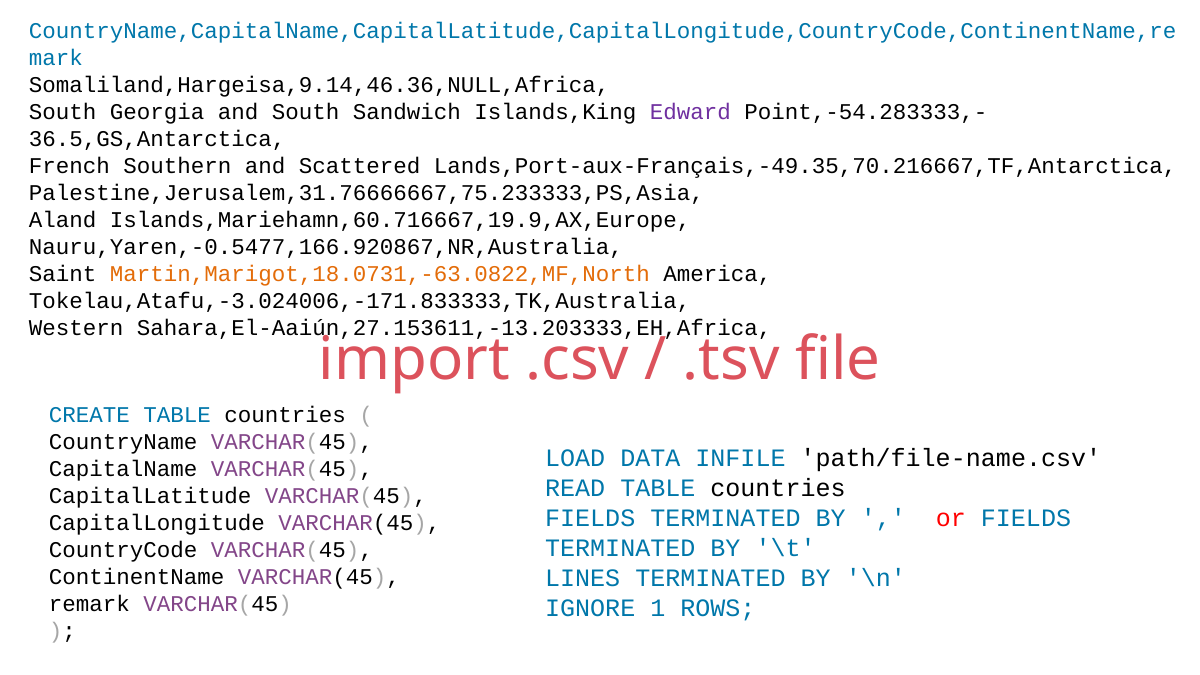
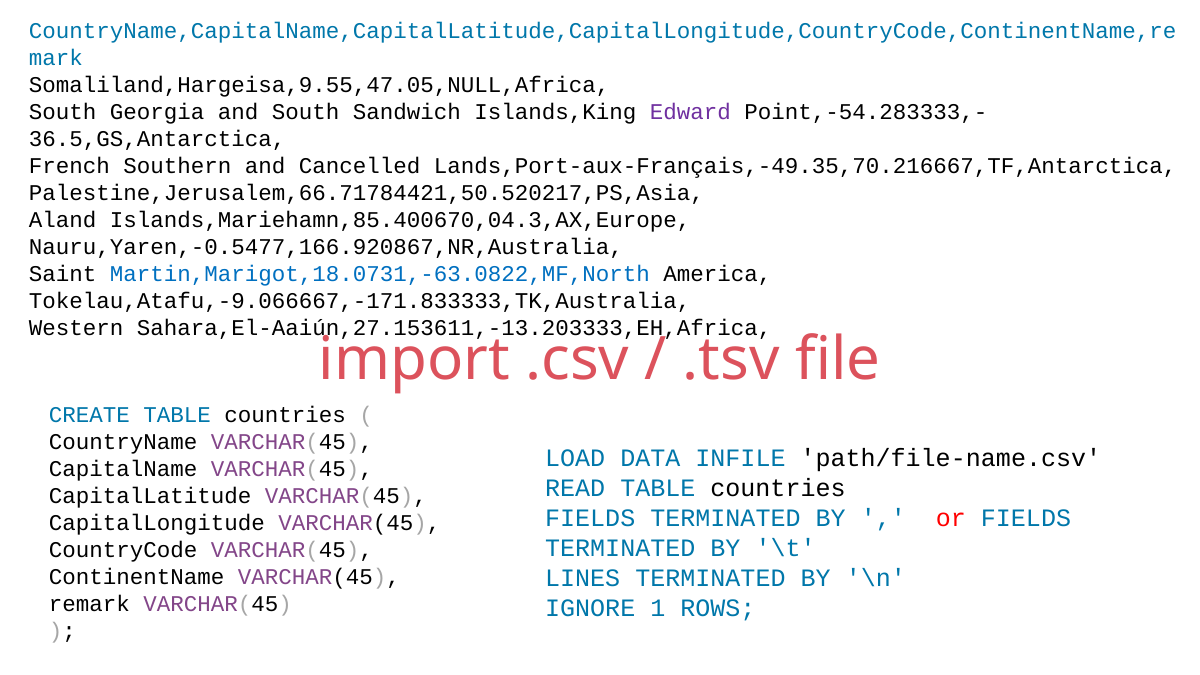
Somaliland,Hargeisa,9.14,46.36,NULL,Africa: Somaliland,Hargeisa,9.14,46.36,NULL,Africa -> Somaliland,Hargeisa,9.55,47.05,NULL,Africa (319, 85)
Scattered: Scattered -> Cancelled (360, 166)
Palestine,Jerusalem,31.76666667,75.233333,PS,Asia: Palestine,Jerusalem,31.76666667,75.233333,PS,Asia -> Palestine,Jerusalem,66.71784421,50.520217,PS,Asia (366, 193)
Islands,Mariehamn,60.716667,19.9,AX,Europe: Islands,Mariehamn,60.716667,19.9,AX,Europe -> Islands,Mariehamn,85.400670,04.3,AX,Europe (400, 220)
Martin,Marigot,18.0731,-63.0822,MF,North colour: orange -> blue (380, 274)
Tokelau,Atafu,-3.024006,-171.833333,TK,Australia: Tokelau,Atafu,-3.024006,-171.833333,TK,Australia -> Tokelau,Atafu,-9.066667,-171.833333,TK,Australia (360, 301)
